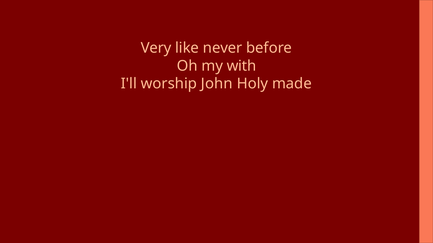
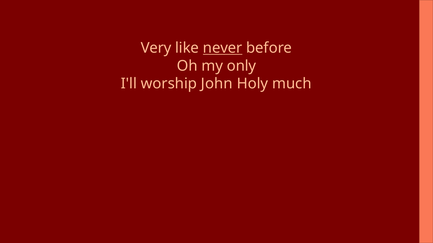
never underline: none -> present (223, 48)
with: with -> only (242, 66)
made: made -> much (292, 84)
